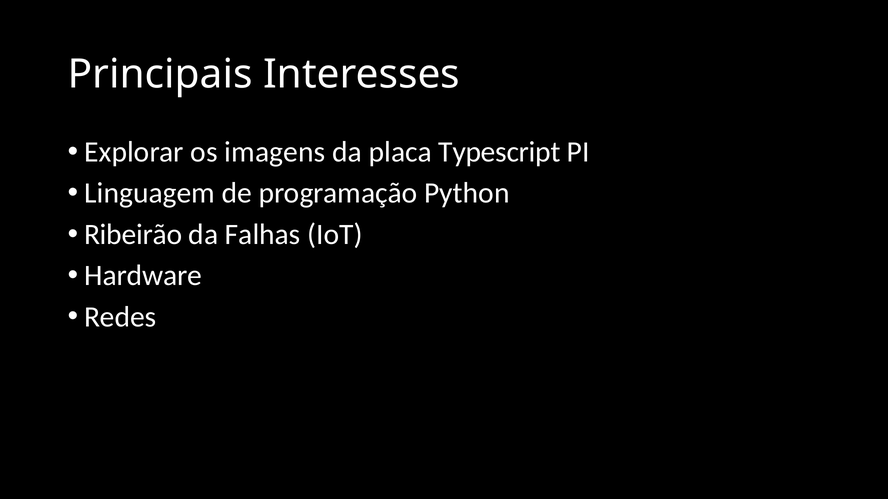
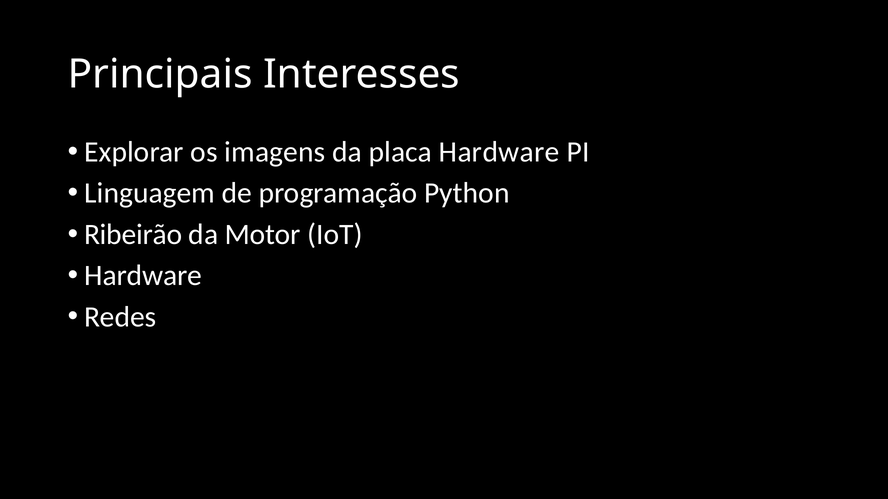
placa Typescript: Typescript -> Hardware (499, 152)
Falhas: Falhas -> Motor (263, 235)
